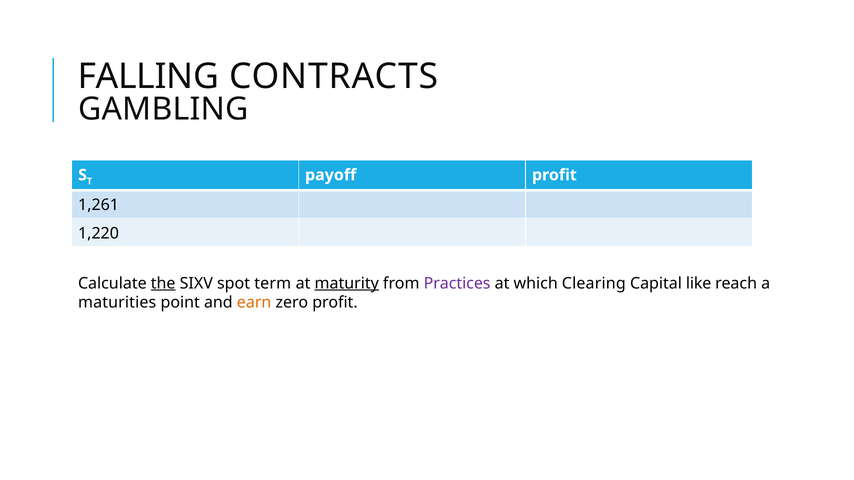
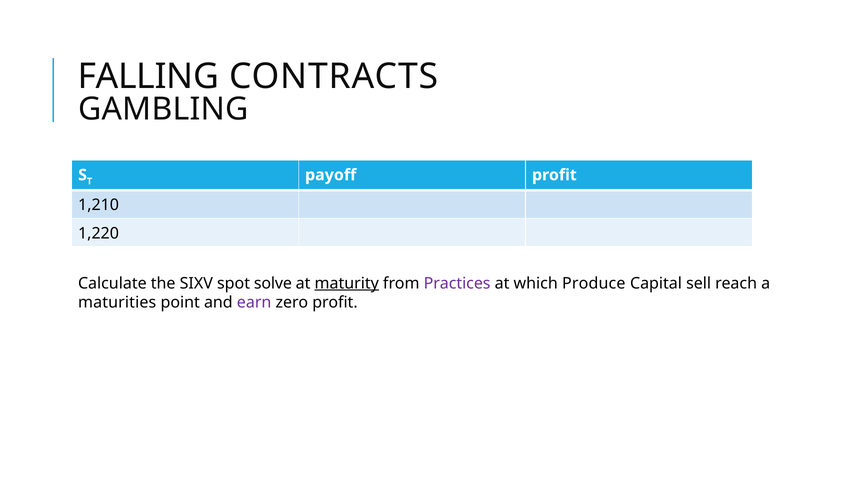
1,261: 1,261 -> 1,210 (99, 205)
the underline: present -> none (163, 284)
term: term -> solve (273, 284)
Clearing: Clearing -> Produce (594, 284)
like: like -> sell (699, 284)
earn colour: orange -> purple (254, 303)
